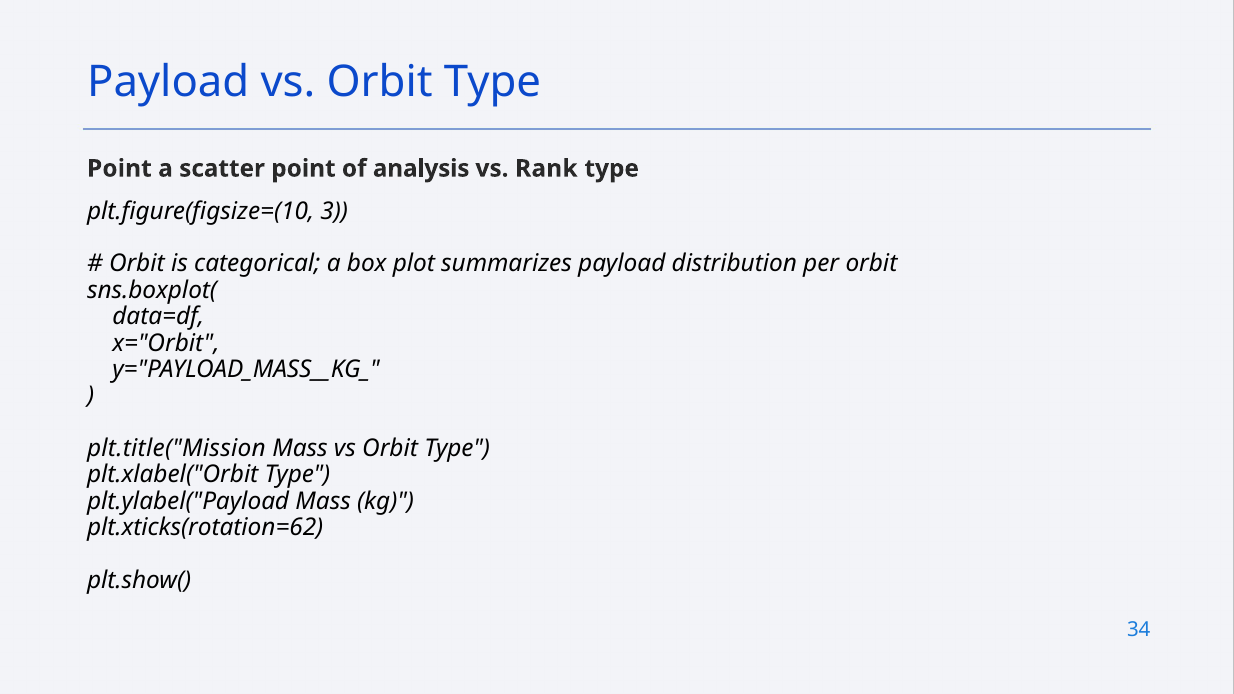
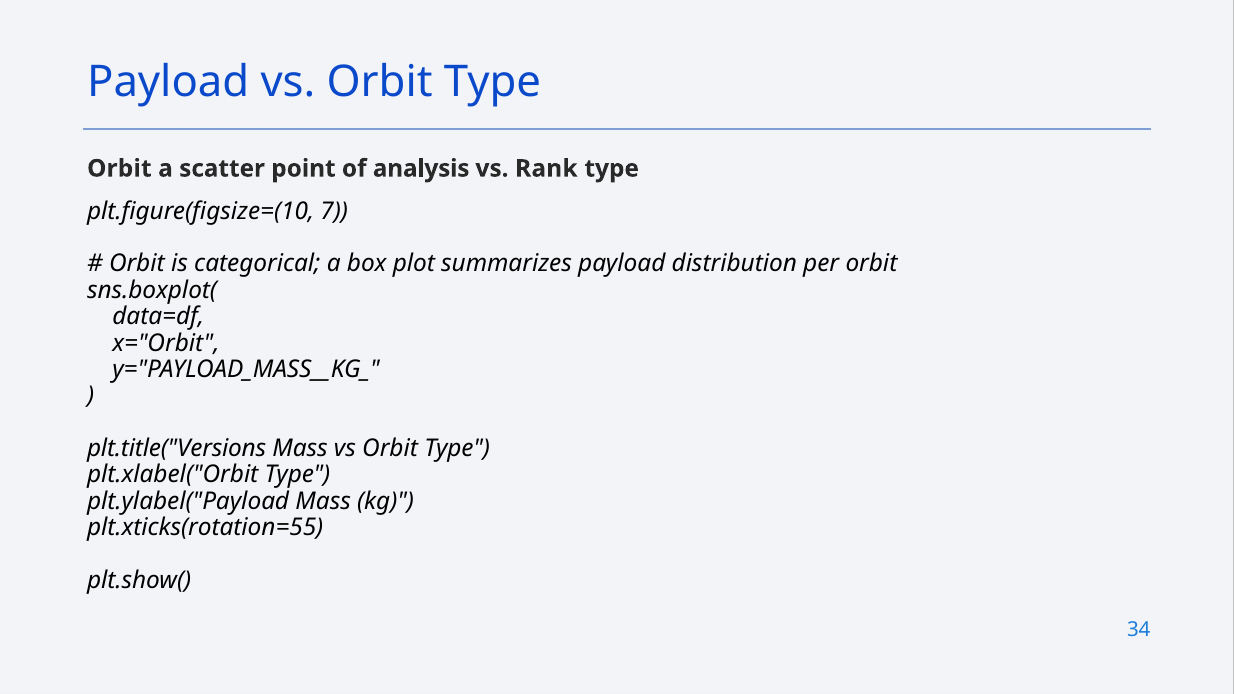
Point: Point -> Orbit (119, 169)
3: 3 -> 7 (334, 211)
plt.title("Mission: plt.title("Mission -> plt.title("Versions (177, 449)
plt.xticks(rotation=62: plt.xticks(rotation=62 -> plt.xticks(rotation=55 (205, 528)
